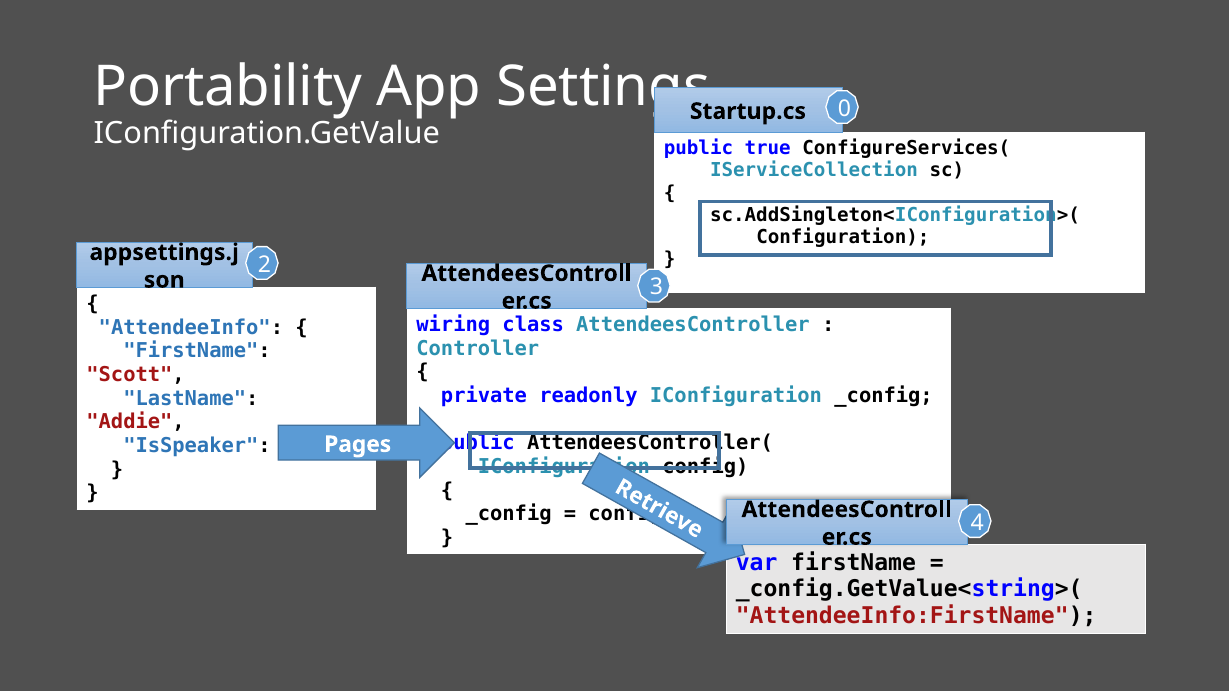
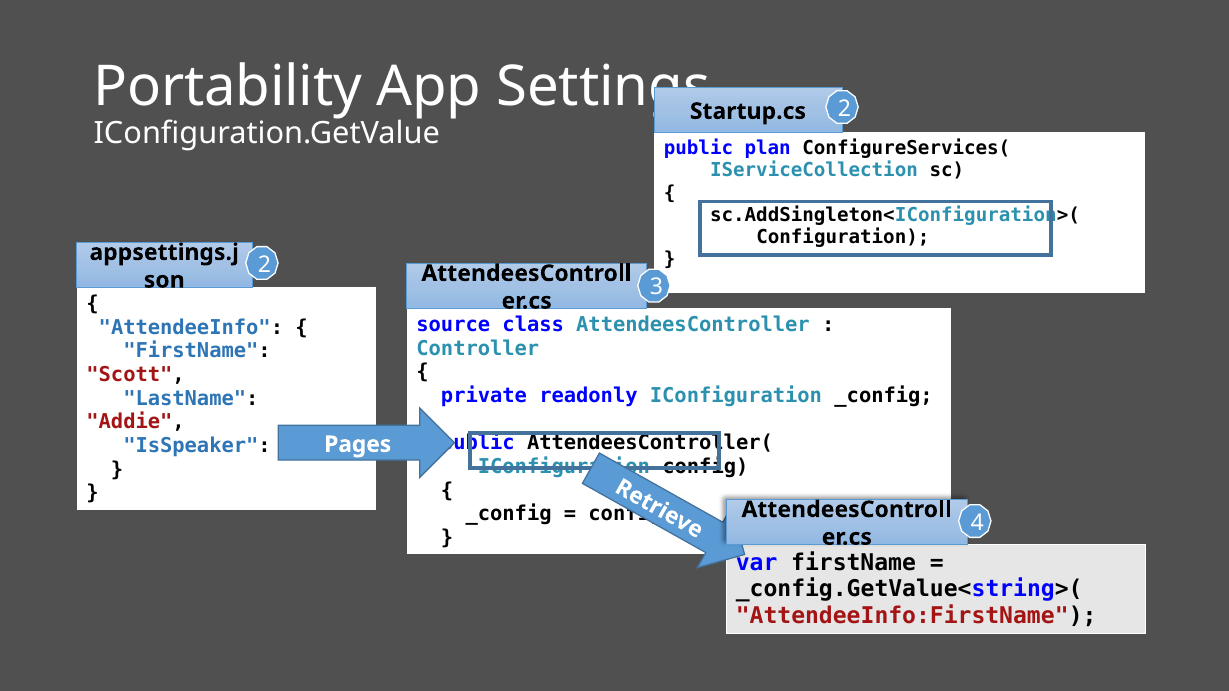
Startup.cs 0: 0 -> 2 (845, 109)
public true: true -> plan (768, 148)
wiring: wiring -> source (453, 325)
